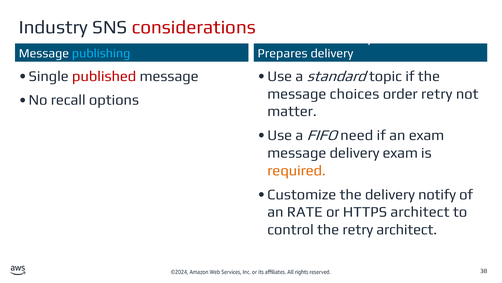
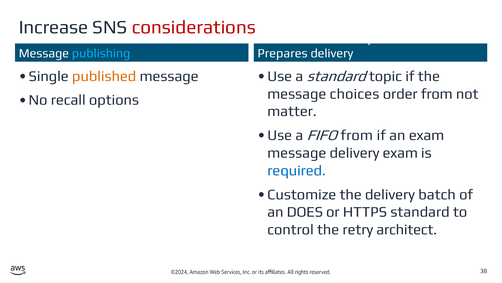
Industry: Industry -> Increase (53, 27)
published colour: red -> orange (104, 76)
order retry: retry -> from (437, 94)
FIFO need: need -> from (357, 135)
required colour: orange -> blue (297, 170)
notify: notify -> batch (437, 194)
an RATE: RATE -> DOES (305, 212)
HTTPS architect: architect -> standard (420, 212)
